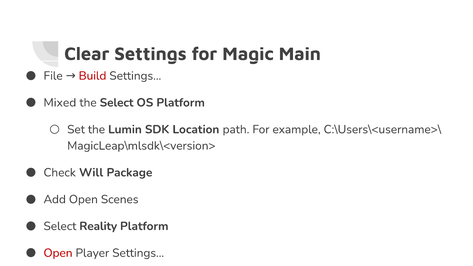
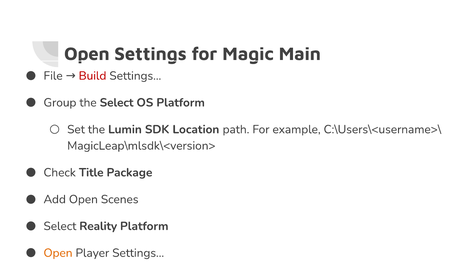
Clear: Clear -> Open (87, 54)
Mixed: Mixed -> Group (60, 103)
Will: Will -> Title (91, 173)
Open colour: red -> orange (58, 253)
